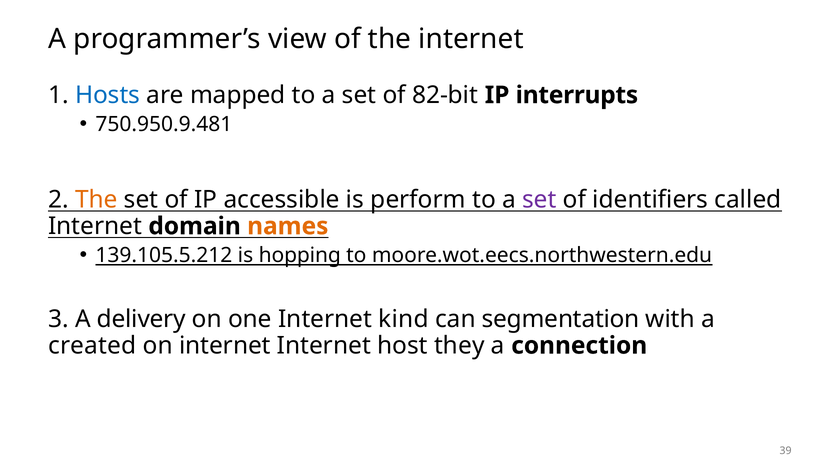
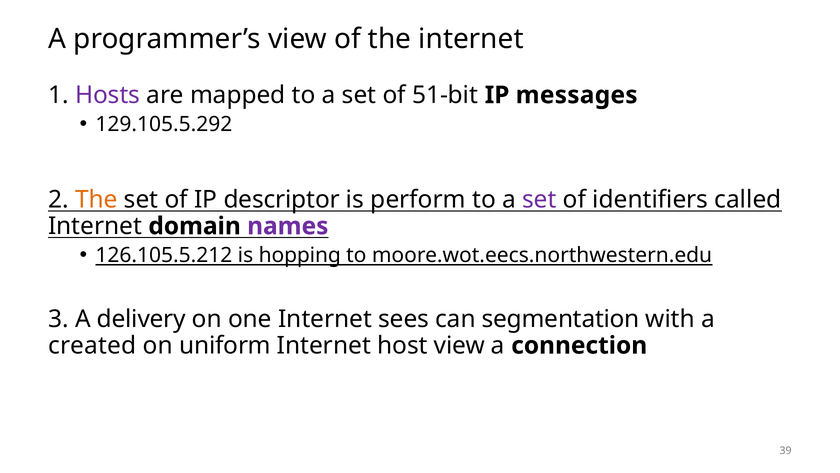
Hosts colour: blue -> purple (108, 95)
82-bit: 82-bit -> 51-bit (445, 95)
interrupts: interrupts -> messages (577, 95)
750.950.9.481: 750.950.9.481 -> 129.105.5.292 (164, 124)
accessible: accessible -> descriptor (282, 199)
names colour: orange -> purple (288, 226)
139.105.5.212: 139.105.5.212 -> 126.105.5.212 (164, 255)
kind: kind -> sees (404, 319)
on internet: internet -> uniform (225, 345)
host they: they -> view (459, 345)
